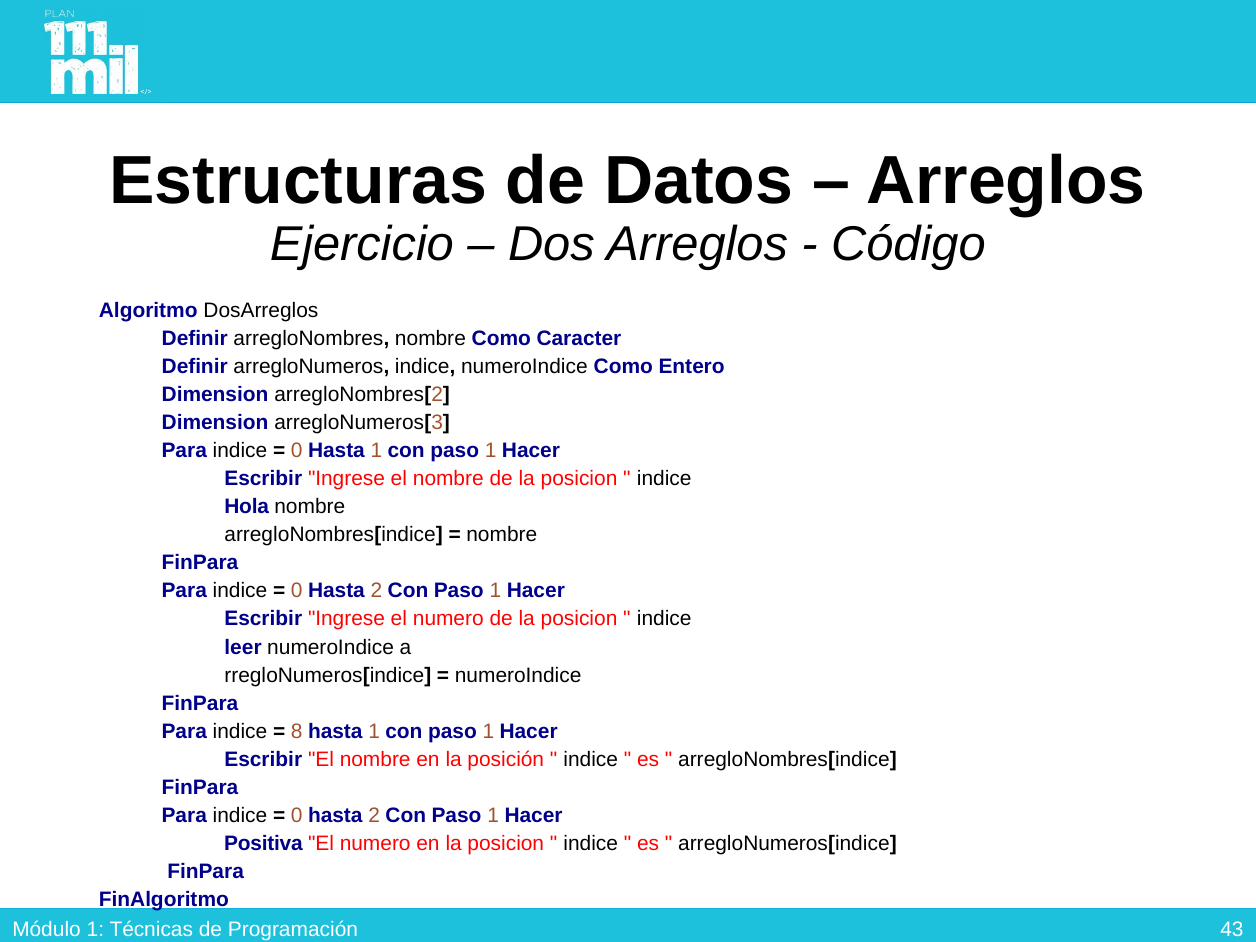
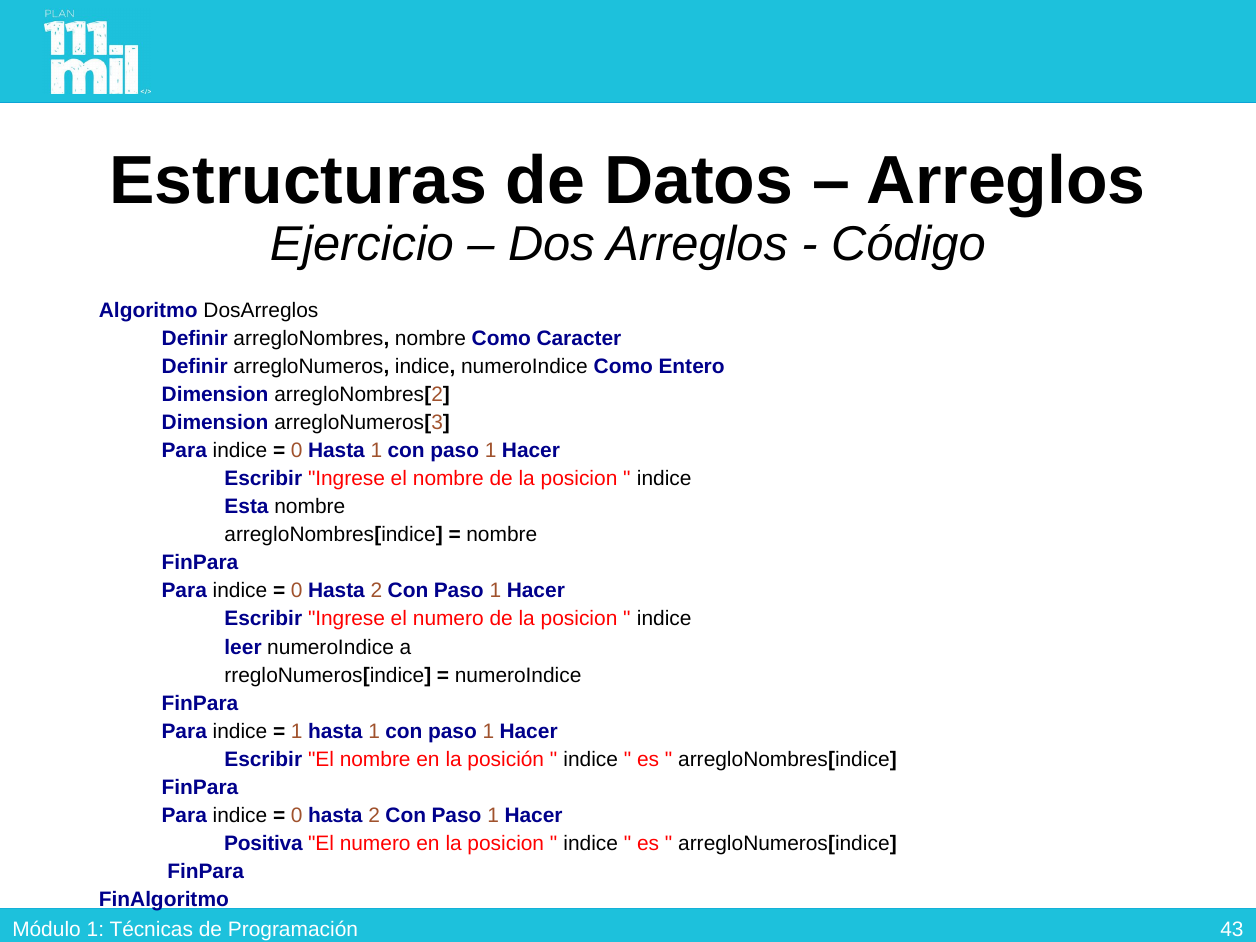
Hola: Hola -> Esta (247, 507)
8: 8 -> 1 (297, 731)
